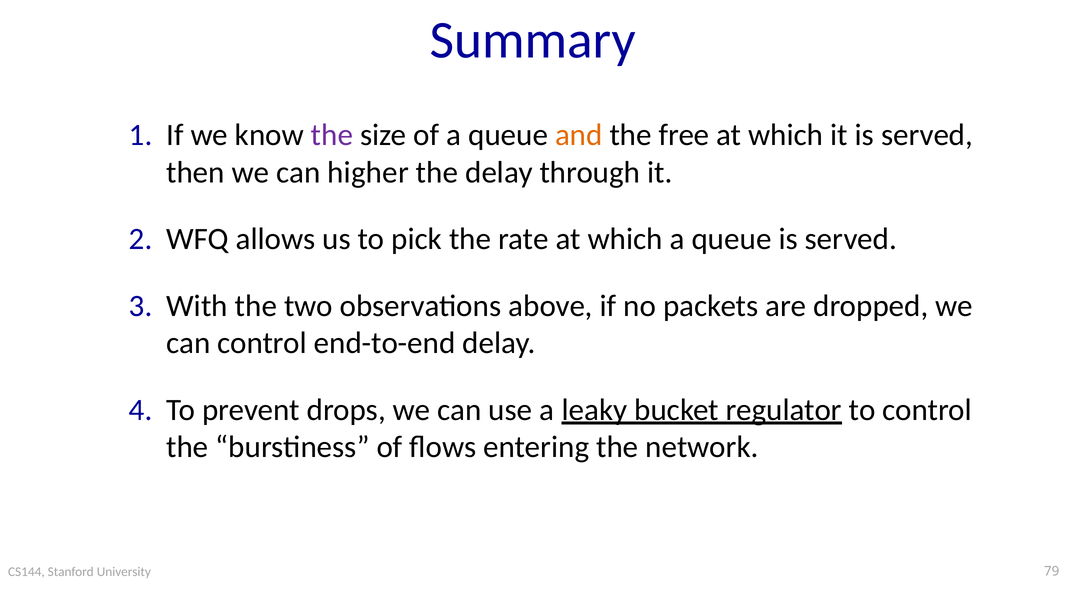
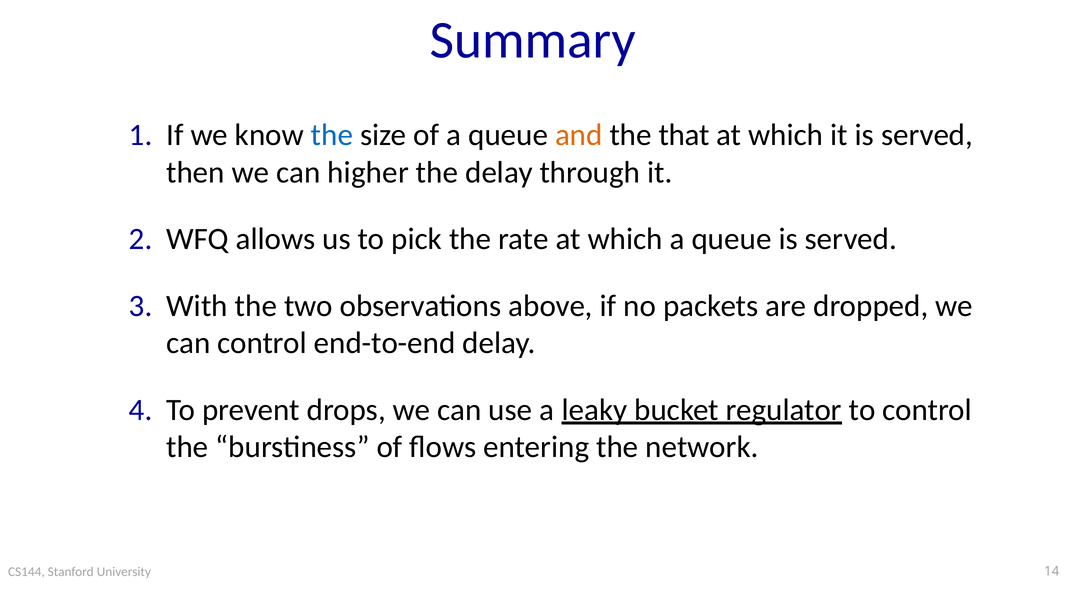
the colour: purple -> blue (332, 135)
free: free -> that (684, 135)
79: 79 -> 14 (1052, 572)
